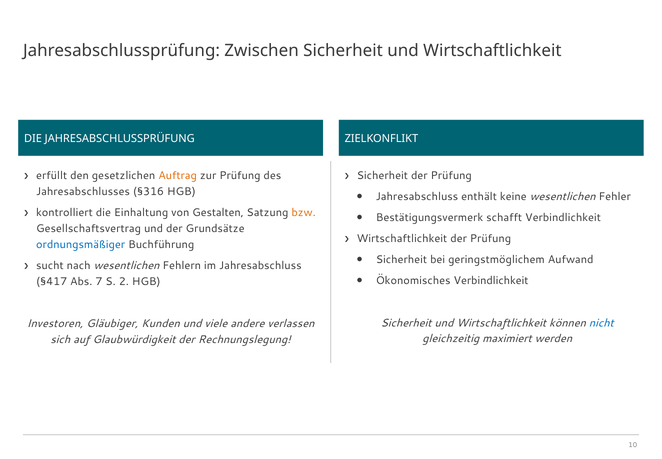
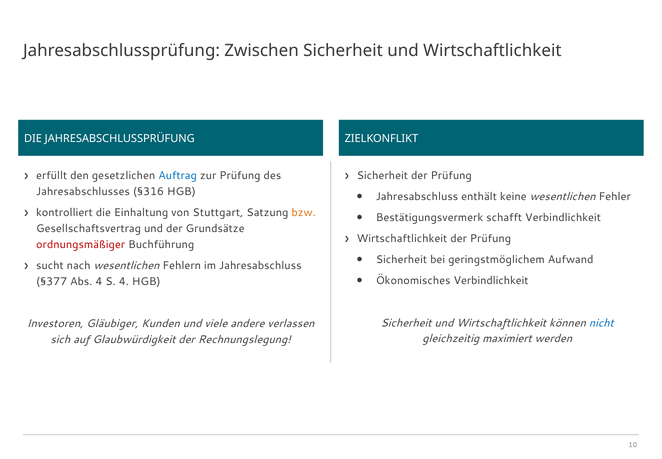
Auftrag colour: orange -> blue (178, 175)
Gestalten: Gestalten -> Stuttgart (218, 212)
ordnungsmäßiger colour: blue -> red (81, 244)
§417: §417 -> §377 (52, 281)
Abs 7: 7 -> 4 (99, 281)
S 2: 2 -> 4 (124, 281)
